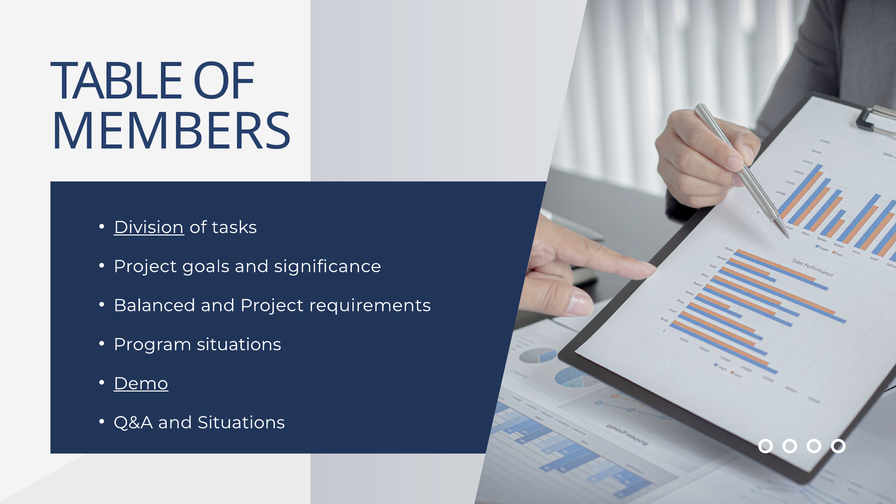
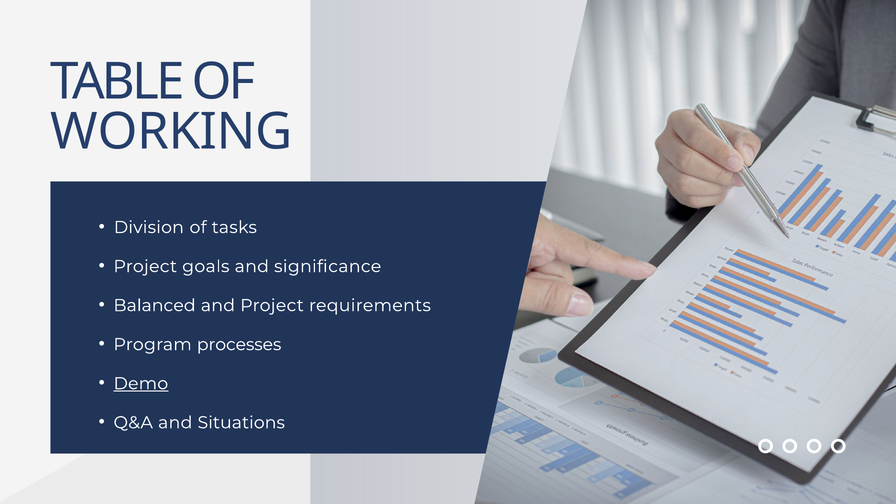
MEMBERS: MEMBERS -> WORKING (171, 132)
Division underline: present -> none (149, 227)
Program situations: situations -> processes (239, 345)
